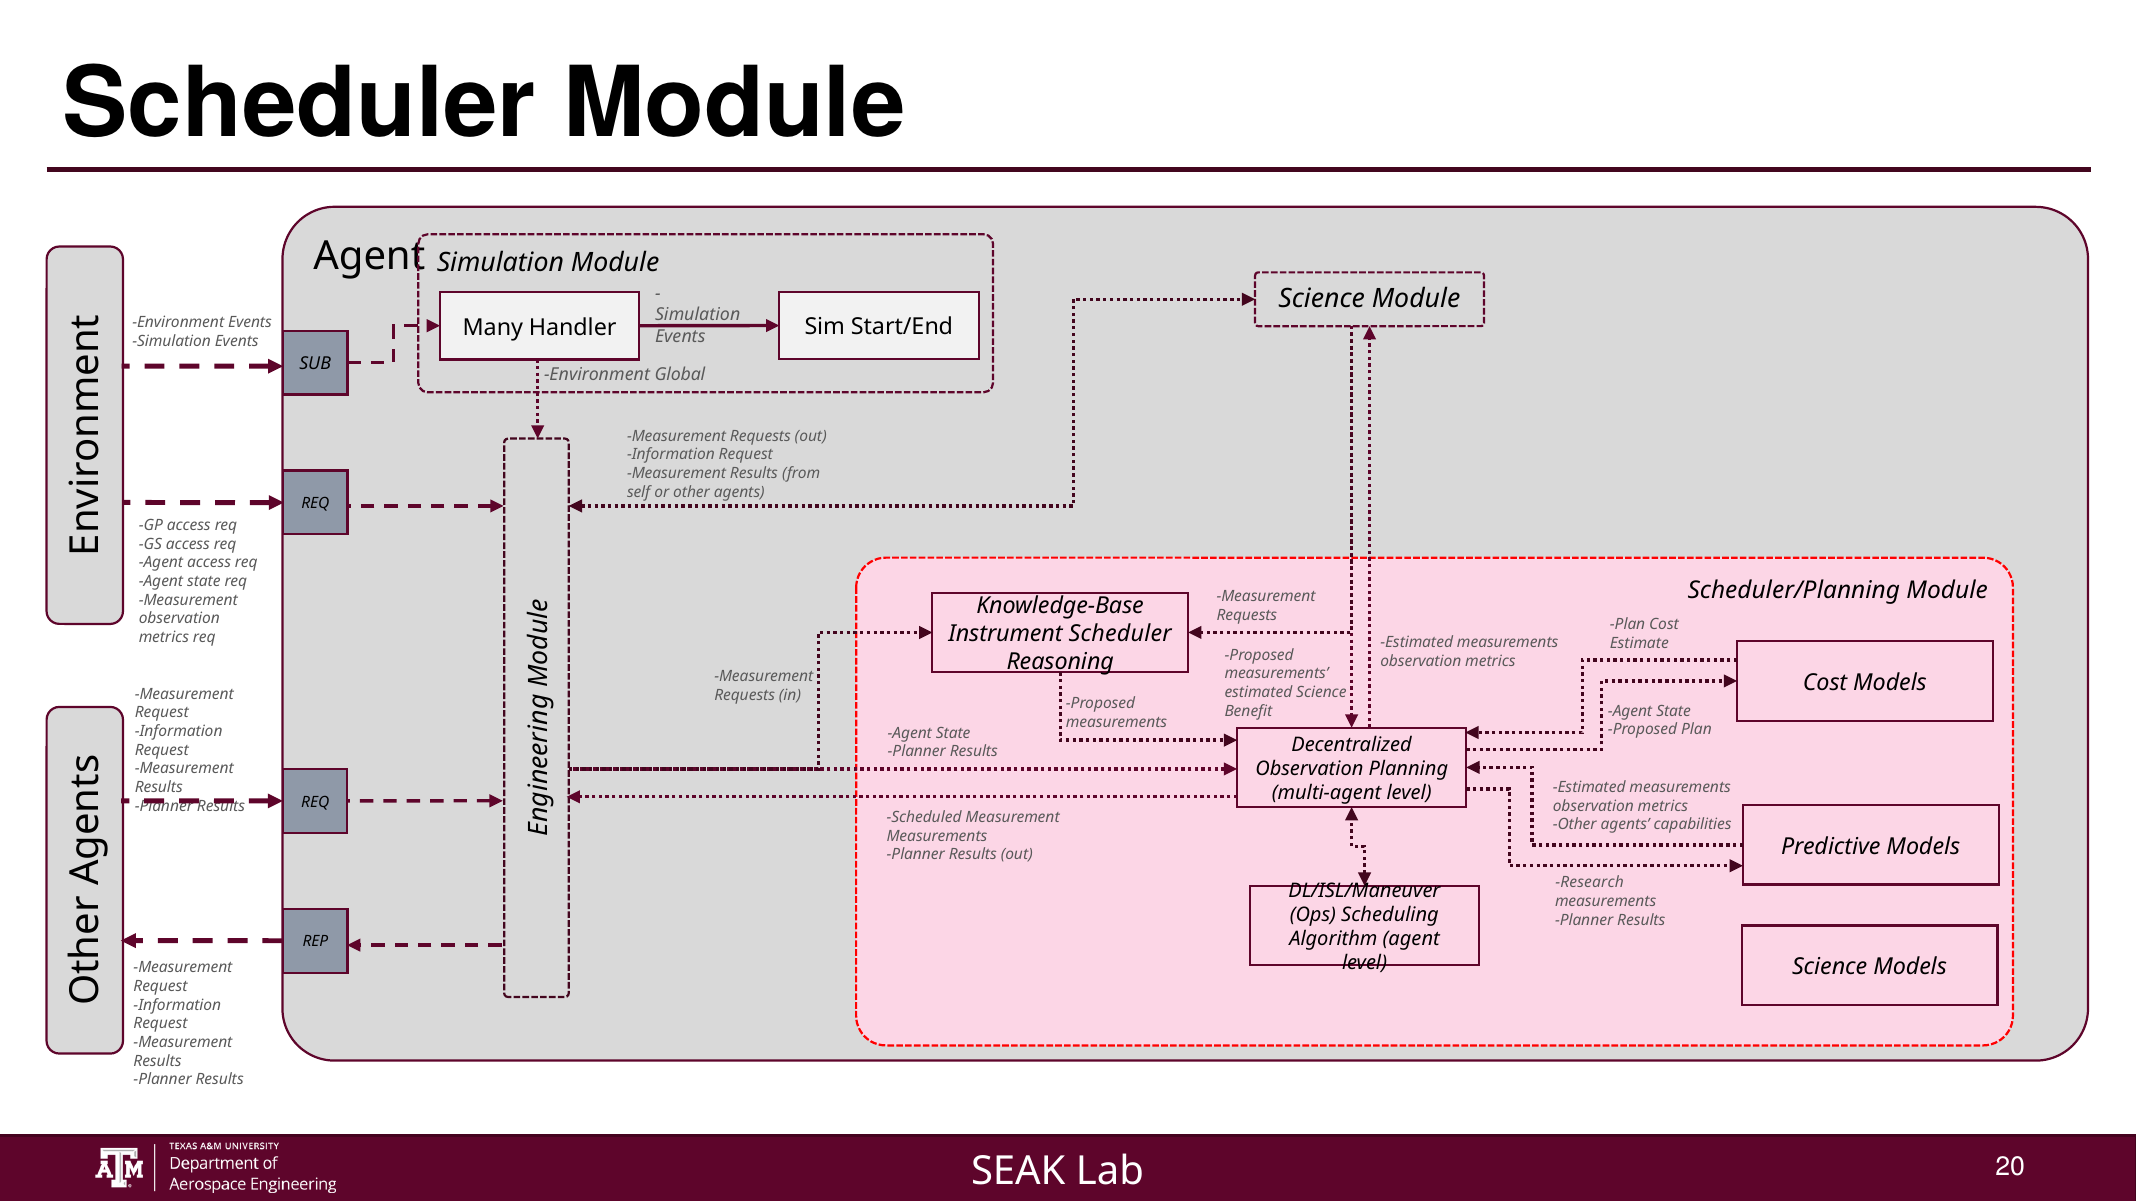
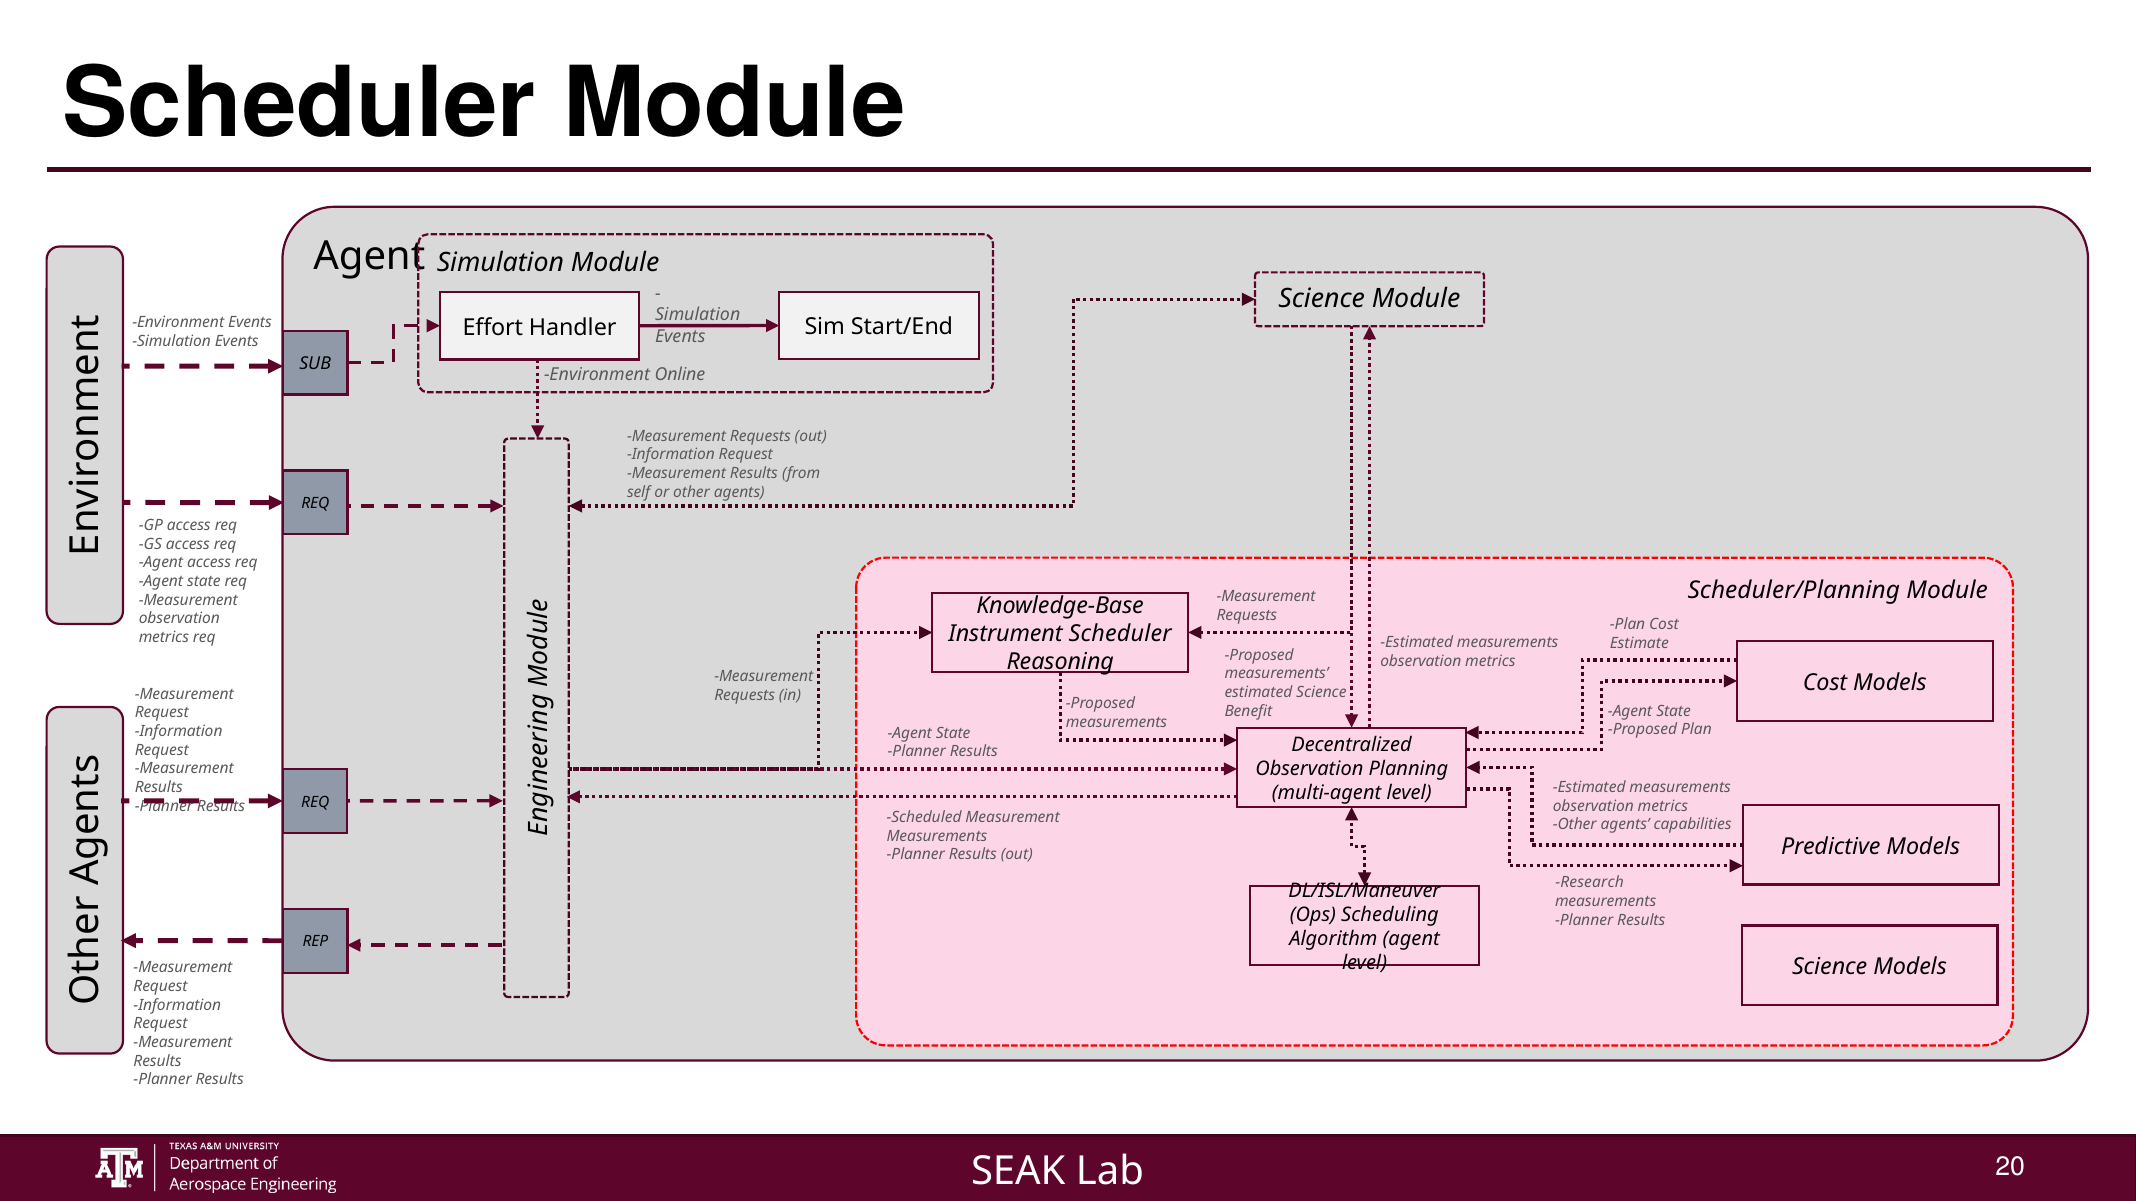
Many: Many -> Effort (493, 327)
Global: Global -> Online (680, 375)
